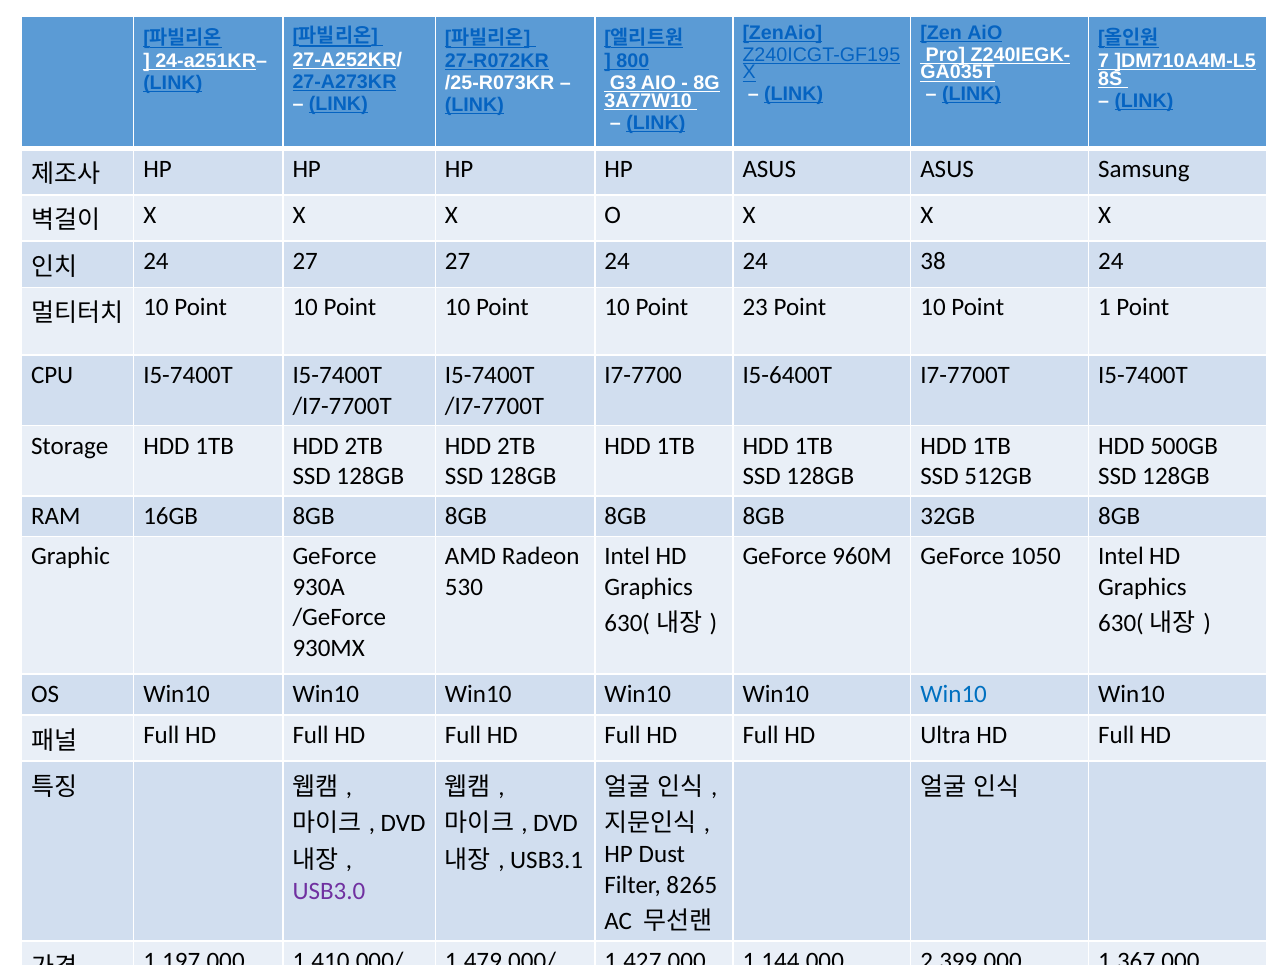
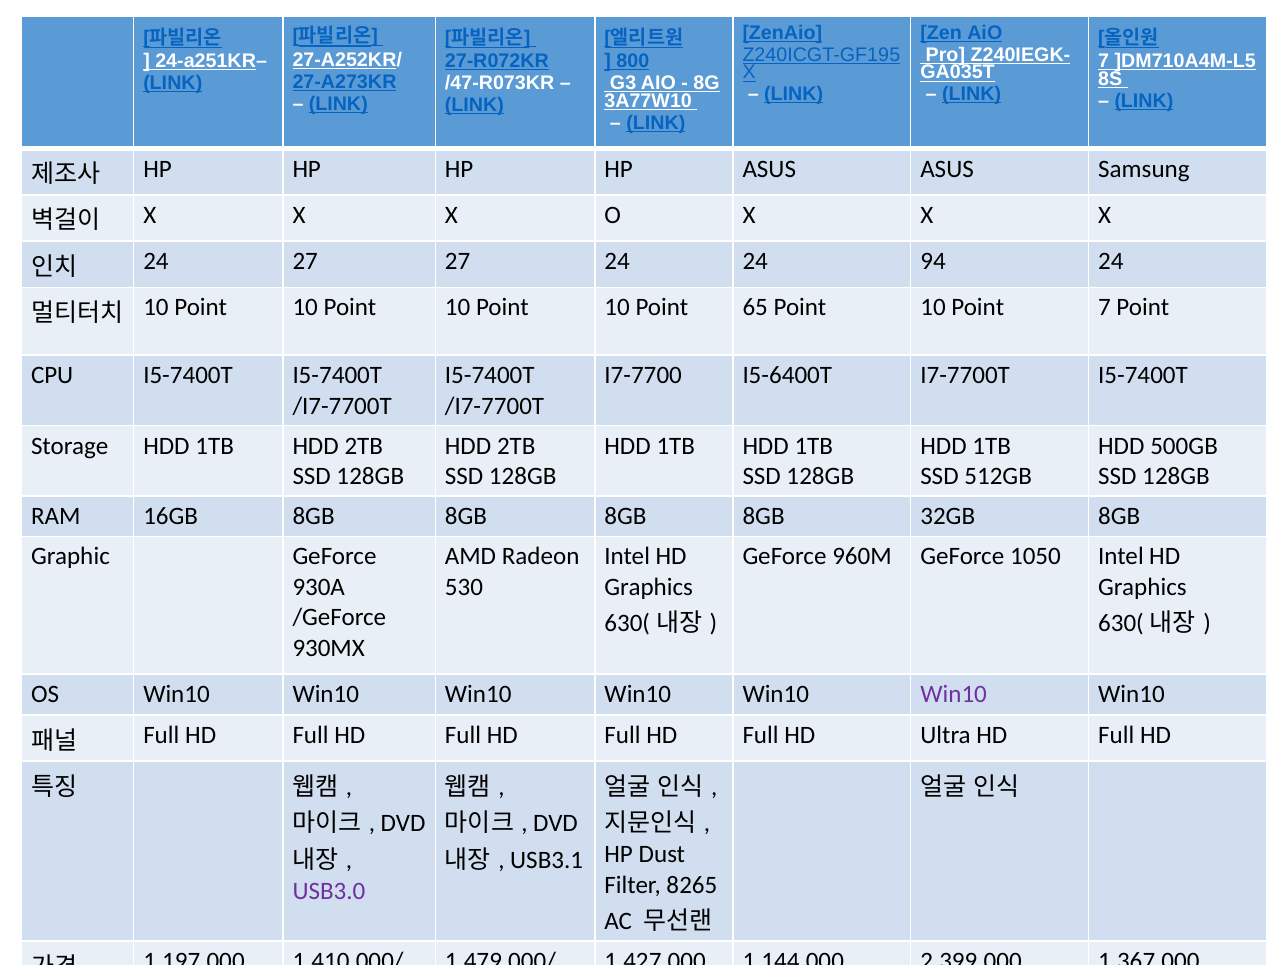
/25-R073KR: /25-R073KR -> /47-R073KR (500, 83)
38: 38 -> 94 (933, 262)
23: 23 -> 65 (755, 308)
Point 1: 1 -> 7 (1105, 308)
Win10 colour: blue -> purple (954, 694)
